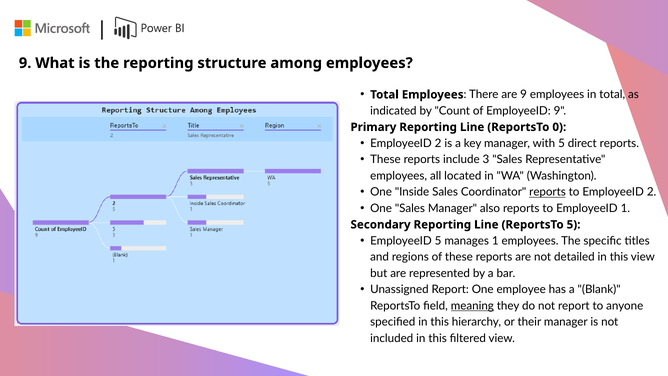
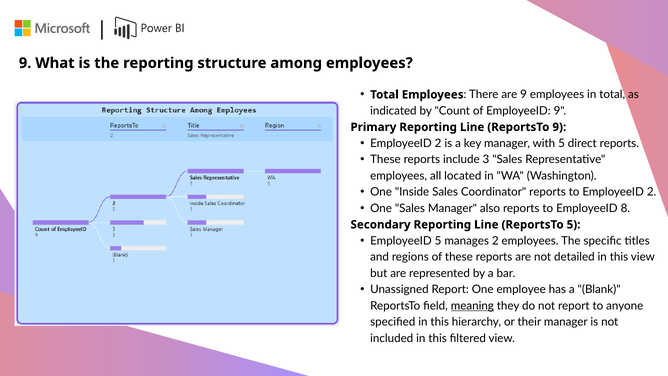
ReportsTo 0: 0 -> 9 (559, 127)
reports underline: present -> none (548, 192)
EmployeeID 1: 1 -> 8 (625, 208)
manages 1: 1 -> 2 (495, 241)
